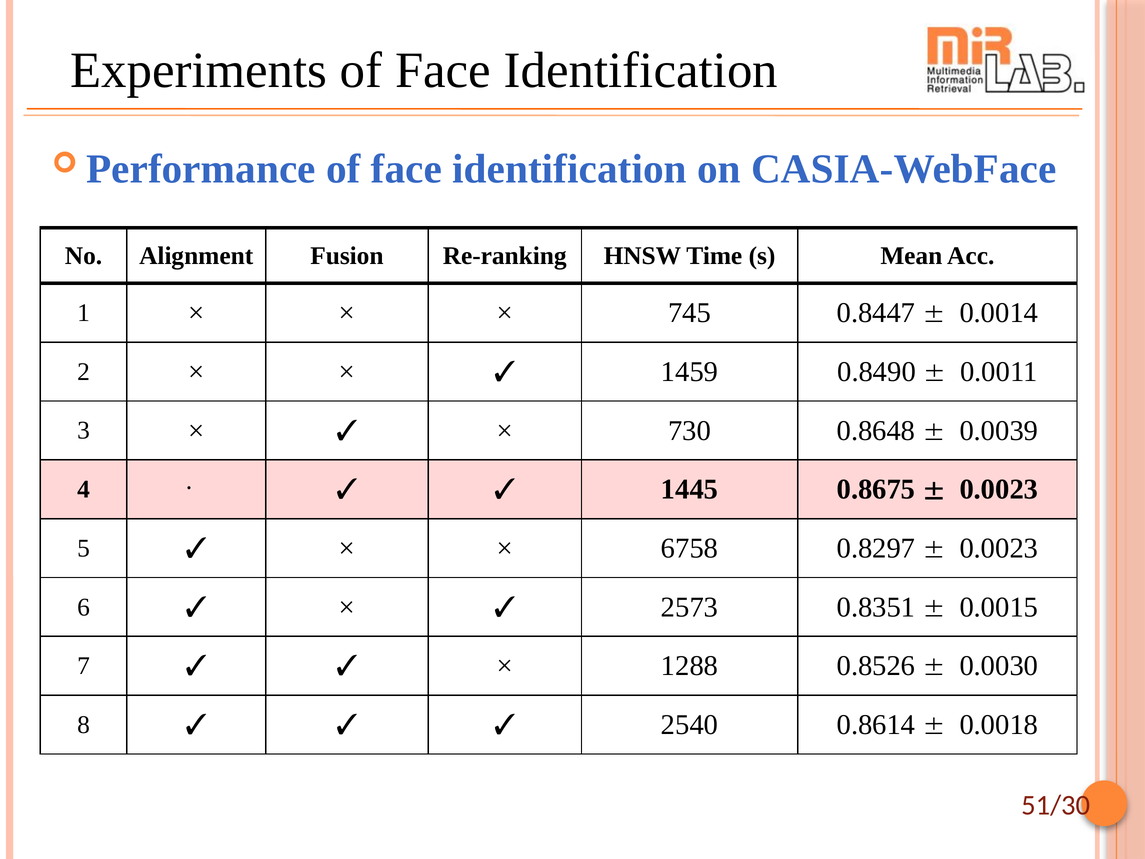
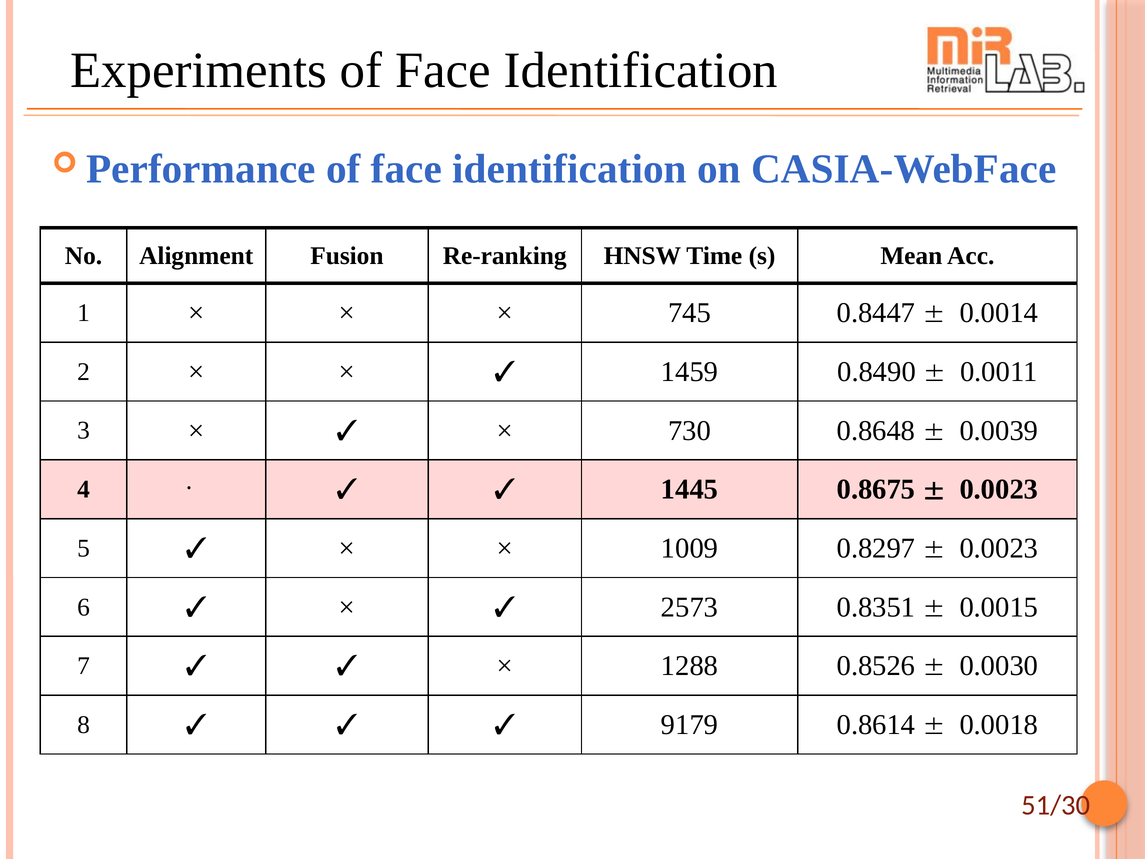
6758: 6758 -> 1009 (690, 548)
2540: 2540 -> 9179 (690, 725)
